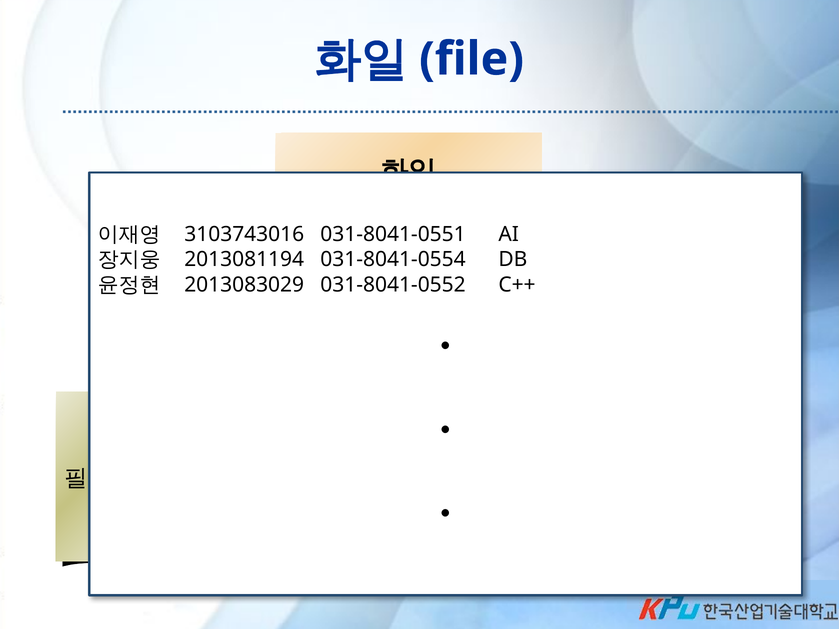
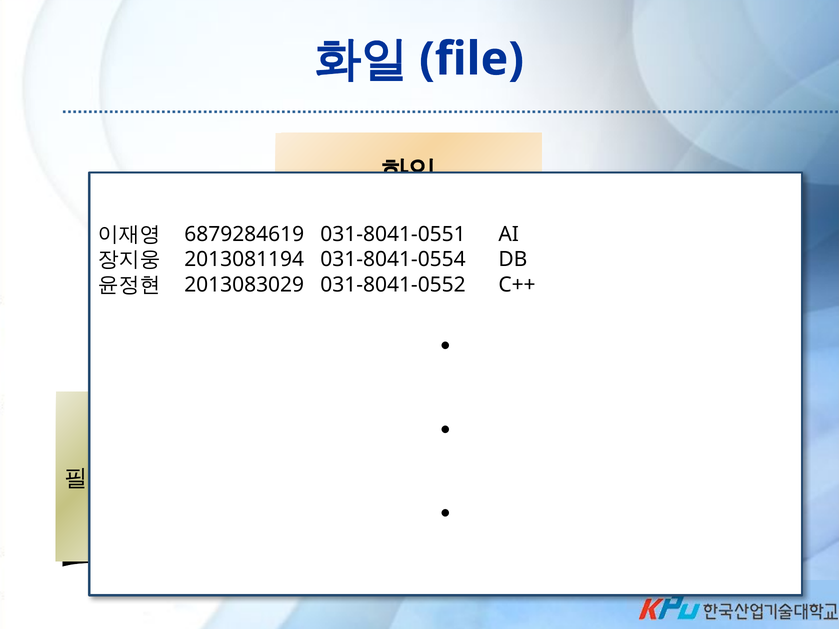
3103743016: 3103743016 -> 6879284619 (244, 234)
